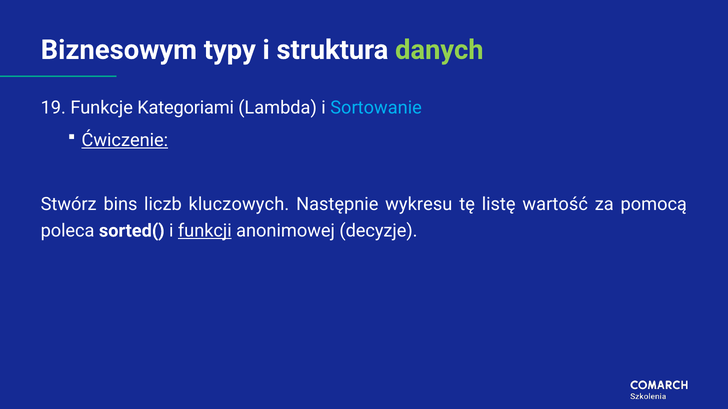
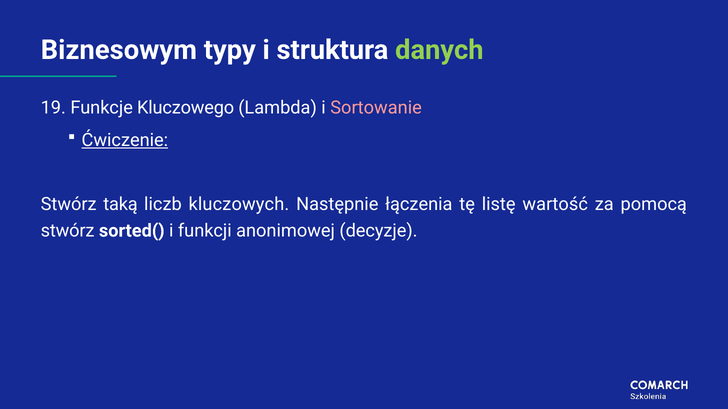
Kategoriami: Kategoriami -> Kluczowego (186, 108)
Sortowanie colour: light blue -> pink (376, 108)
bins: bins -> taką (121, 205)
wykresu: wykresu -> łączenia (419, 205)
poleca: poleca -> stwórz (68, 231)
funkcji underline: present -> none (205, 231)
